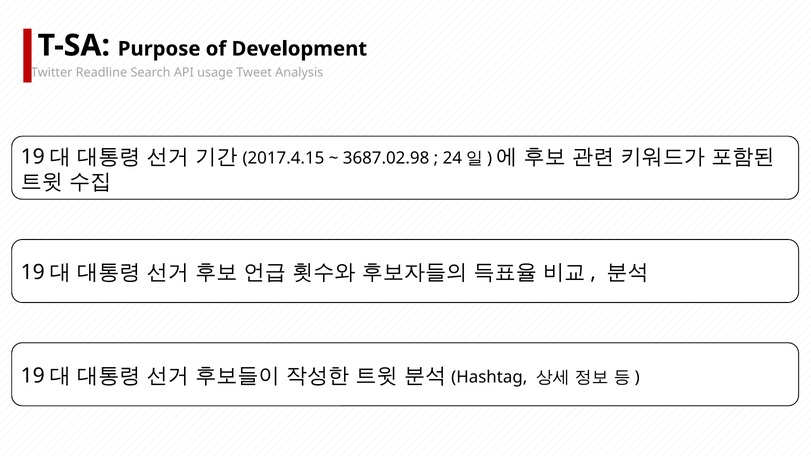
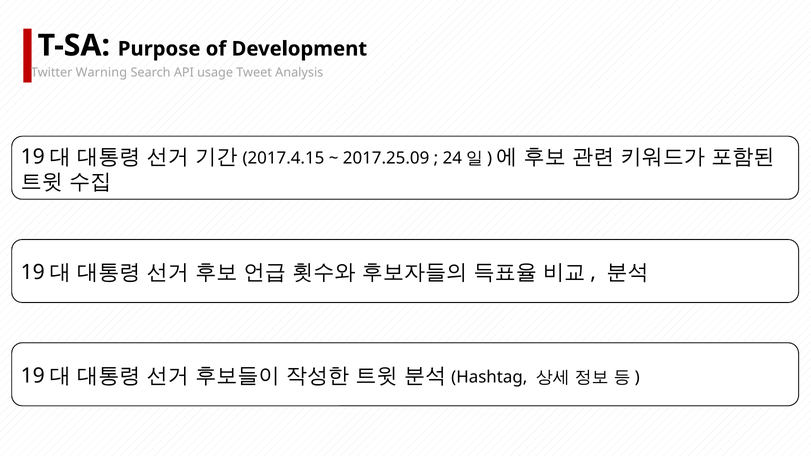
Readline: Readline -> Warning (101, 72)
3687.02.98: 3687.02.98 -> 2017.25.09 (386, 158)
